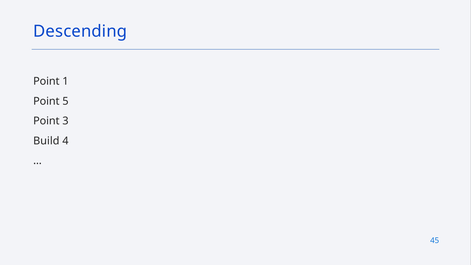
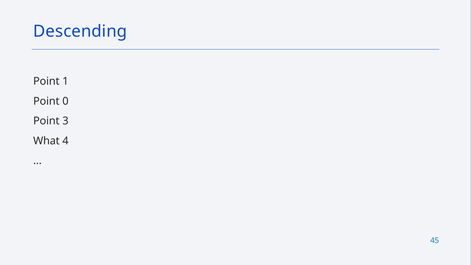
5: 5 -> 0 (65, 101)
Build: Build -> What (46, 141)
